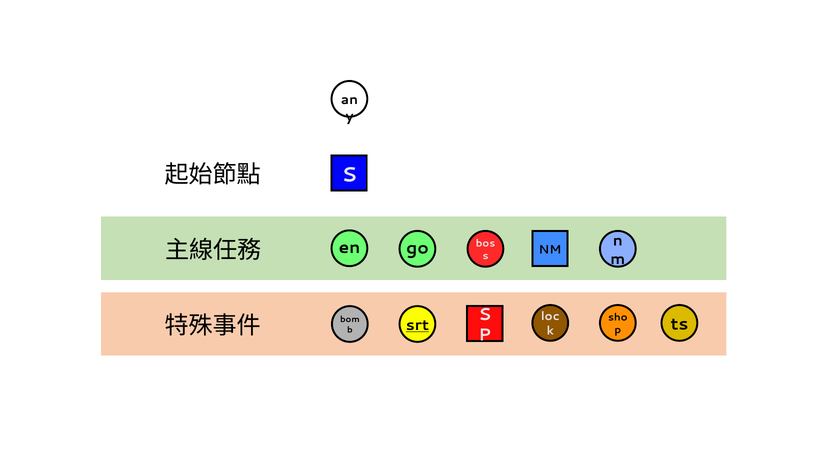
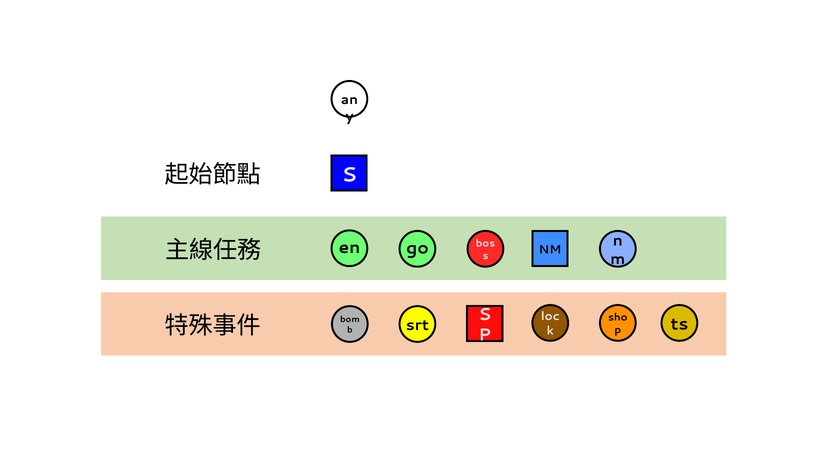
srt underline: present -> none (417, 325)
